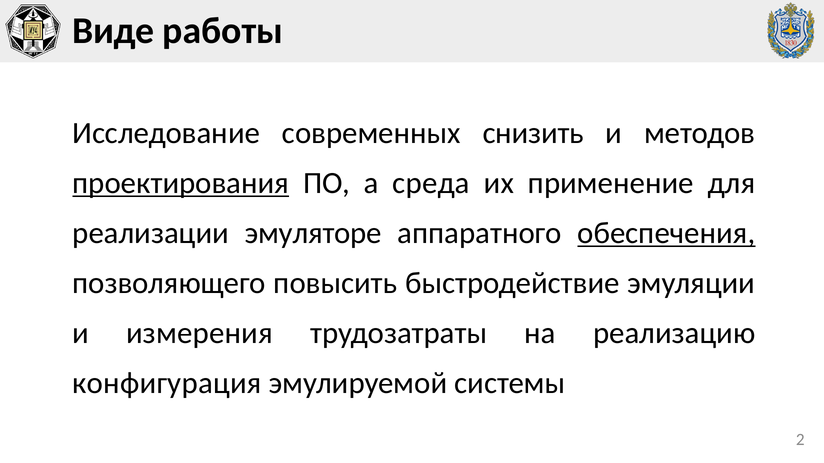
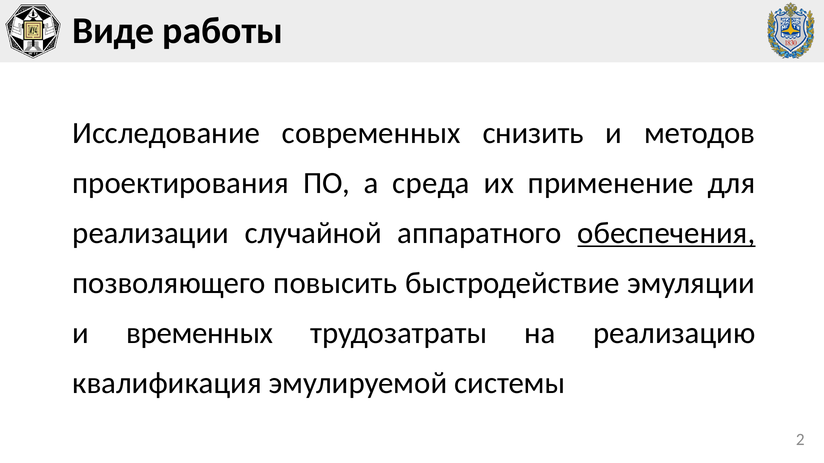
проектирования underline: present -> none (181, 183)
эмуляторе: эмуляторе -> случайной (313, 233)
измерения: измерения -> временных (200, 333)
конфигурация: конфигурация -> квалификация (167, 383)
